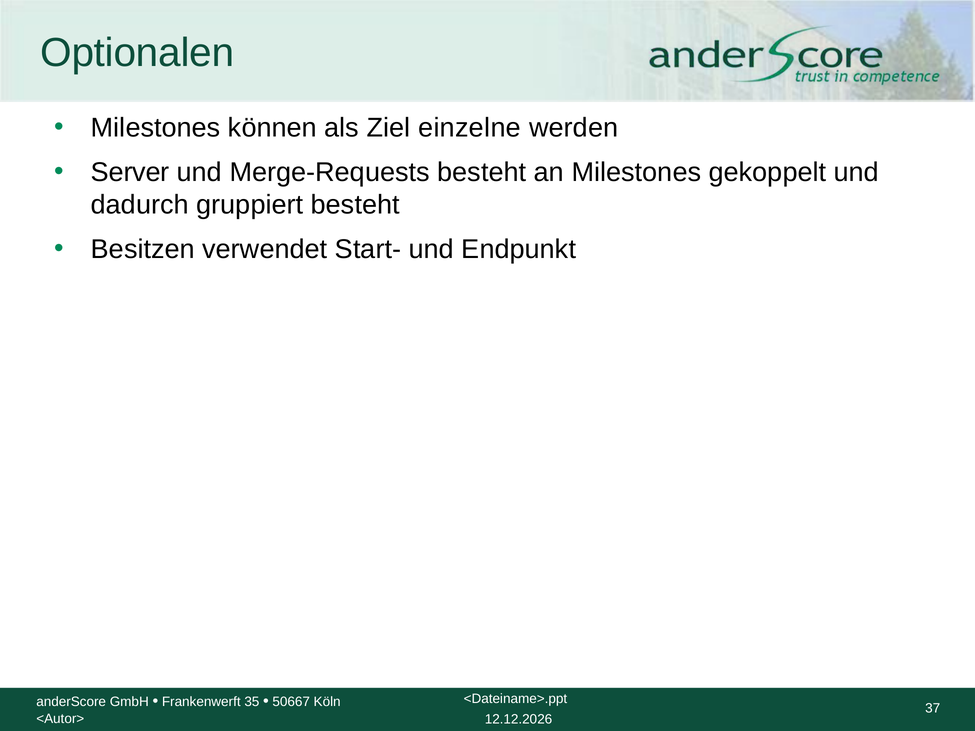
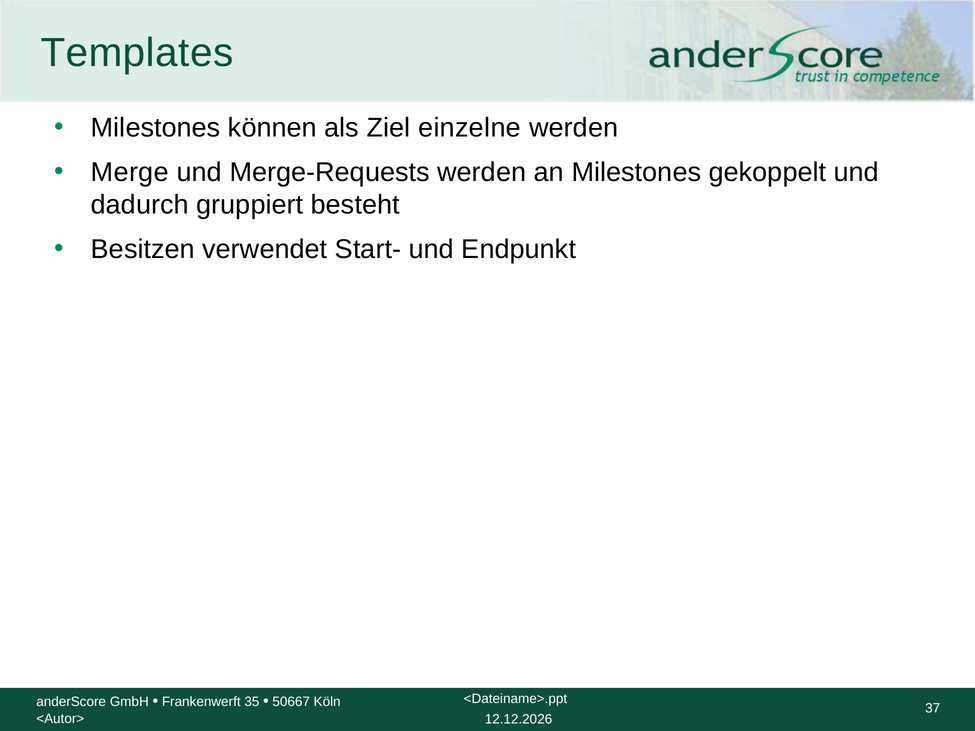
Optionalen: Optionalen -> Templates (137, 53)
Server: Server -> Merge (130, 172)
Merge-Requests besteht: besteht -> werden (482, 172)
